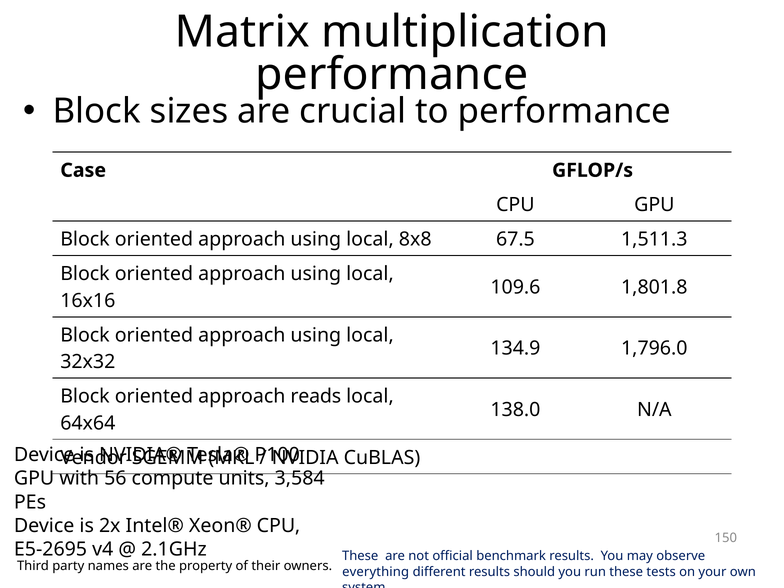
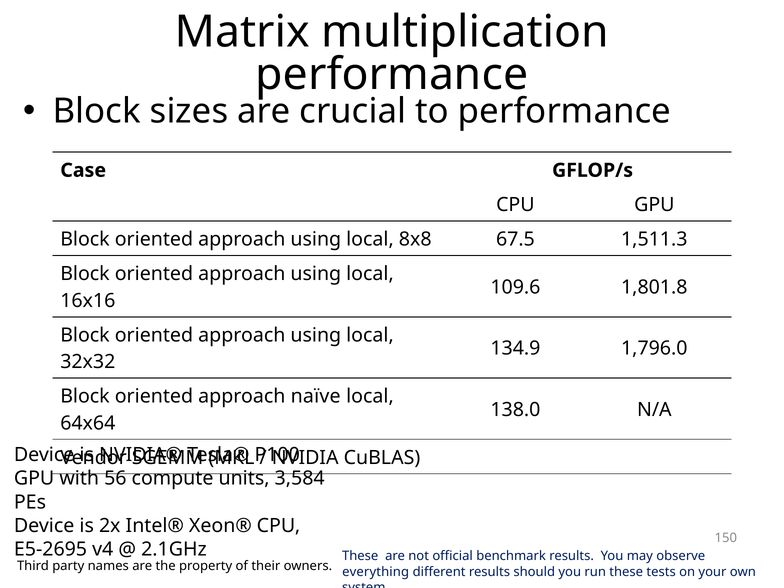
reads: reads -> naïve (316, 396)
